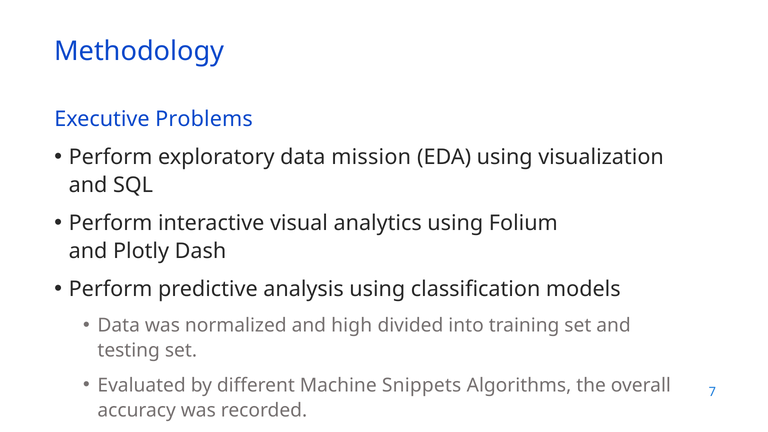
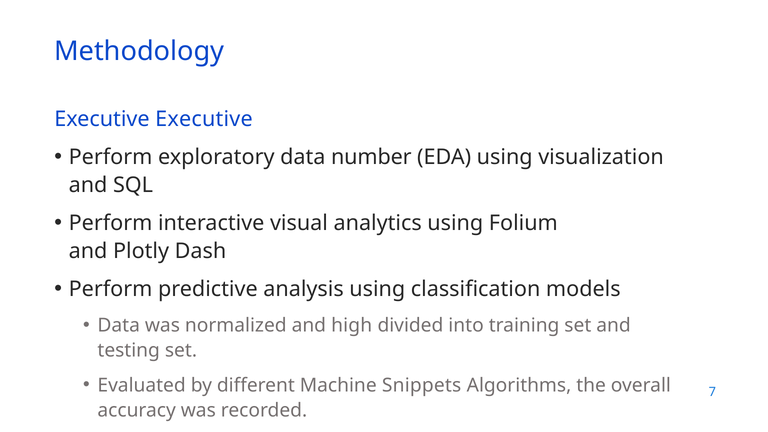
Executive Problems: Problems -> Executive (204, 119)
mission: mission -> number (371, 157)
